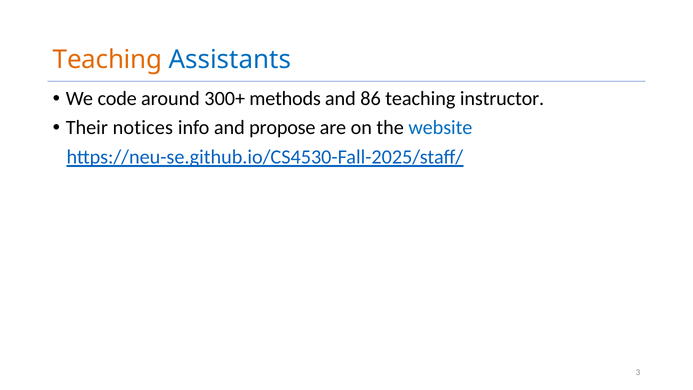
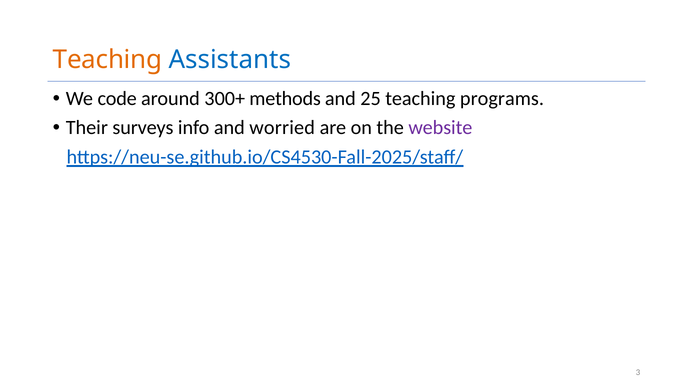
86: 86 -> 25 (371, 99)
instructor: instructor -> programs (502, 99)
notices: notices -> surveys (143, 128)
propose: propose -> worried (282, 128)
website colour: blue -> purple (440, 128)
